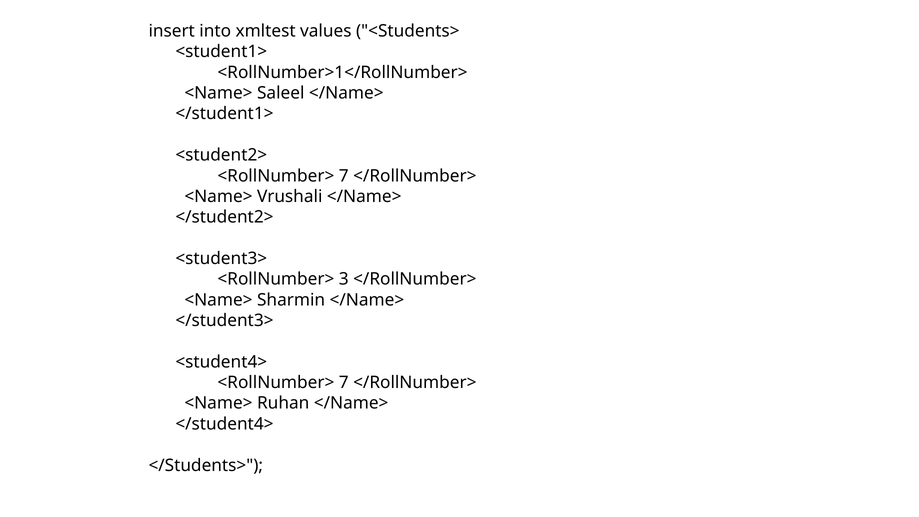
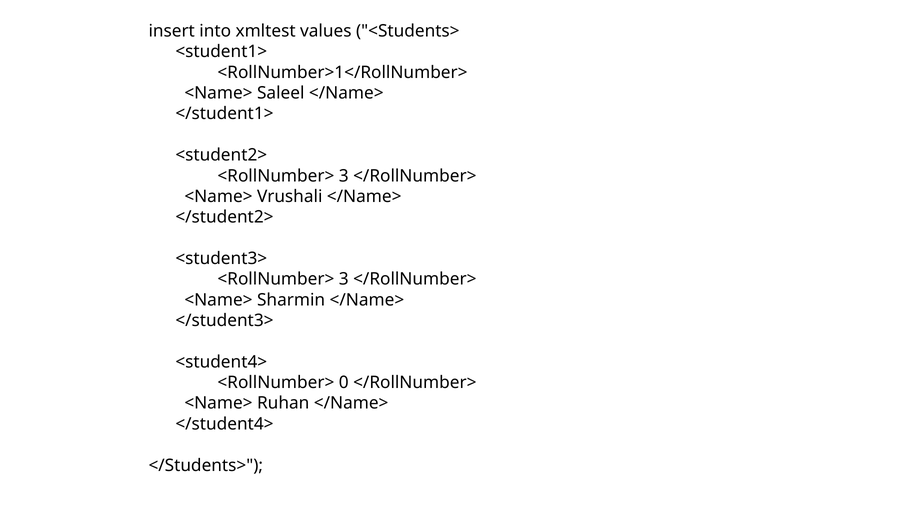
7: 7 -> 3 (344, 176)
7: 7 -> 0 (344, 383)
